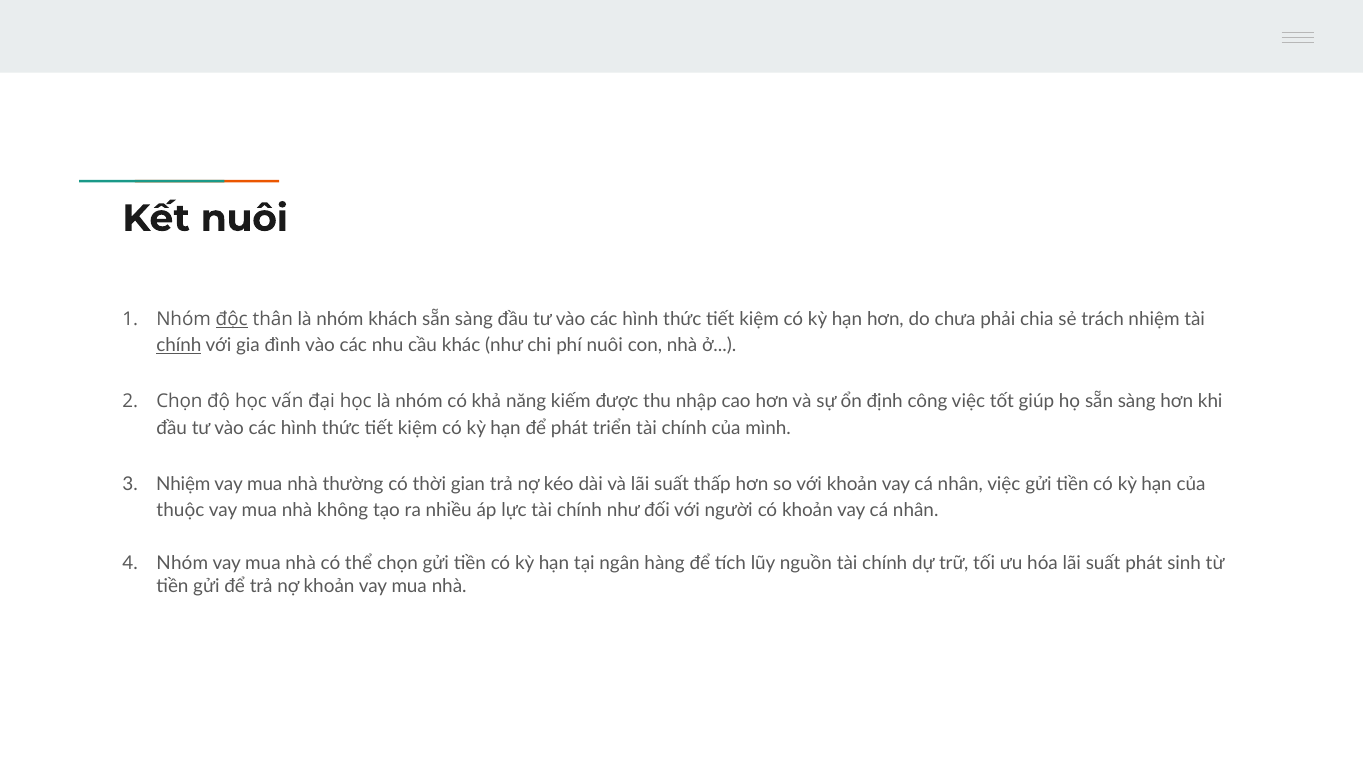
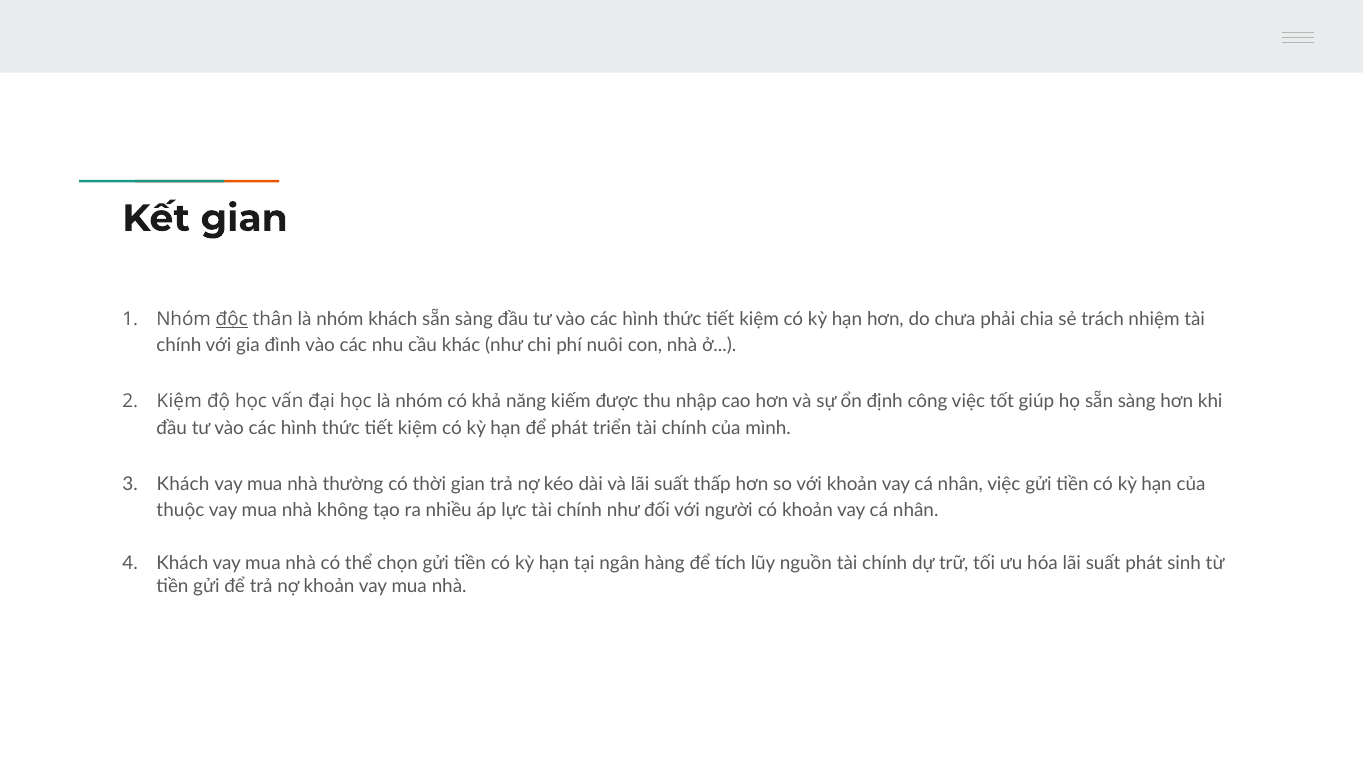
Kết nuôi: nuôi -> gian (244, 218)
chính underline: present -> none (179, 345)
Chọn: Chọn -> Kiệm (179, 401)
Nhiệm: Nhiệm -> Khách (183, 484)
Nhóm: Nhóm -> Khách (182, 563)
